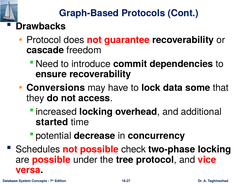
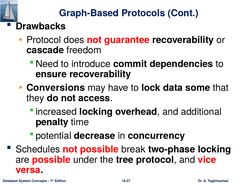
started: started -> penalty (52, 122)
check: check -> break (133, 149)
